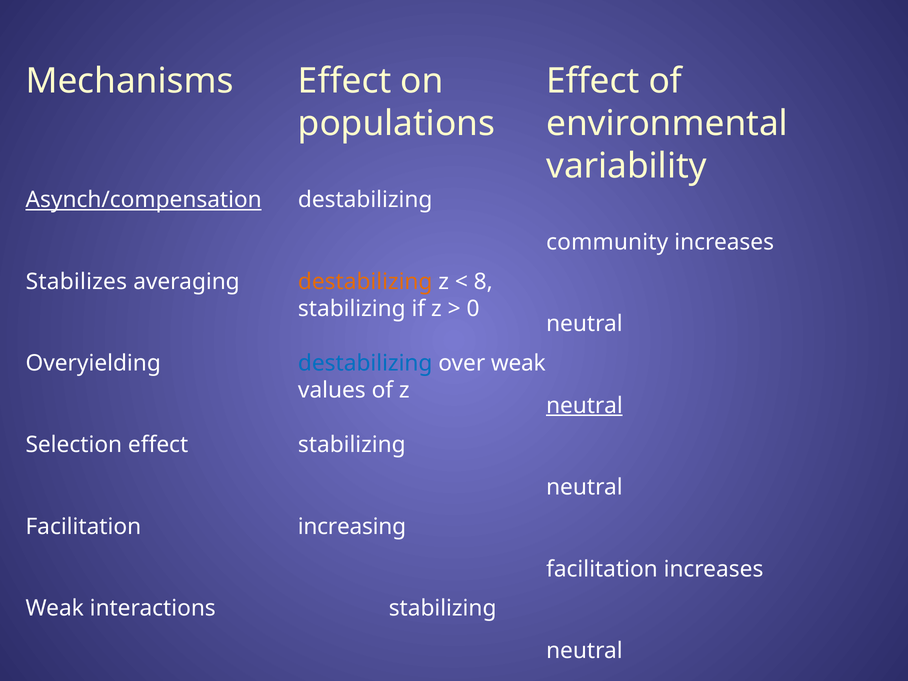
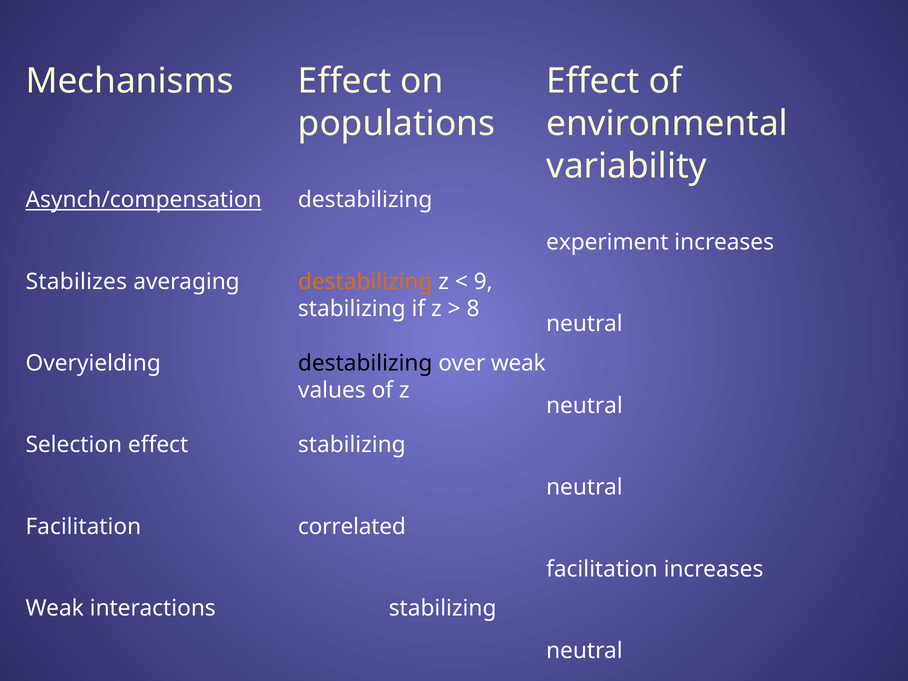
community: community -> experiment (607, 242)
8: 8 -> 9 (483, 282)
0: 0 -> 8 (473, 309)
destabilizing colour: blue -> black (365, 363)
neutral underline: present -> none (584, 406)
increasing: increasing -> correlated (352, 527)
